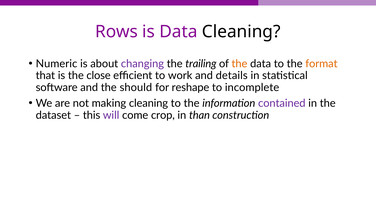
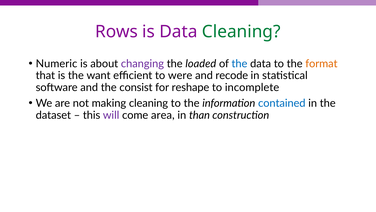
Cleaning colour: black -> green (241, 32)
trailing: trailing -> loaded (201, 64)
the colour: orange -> blue (239, 64)
close: close -> want (99, 75)
work: work -> were (180, 75)
details: details -> recode (232, 75)
should: should -> consist (136, 87)
contained colour: purple -> blue (282, 103)
crop: crop -> area (163, 115)
